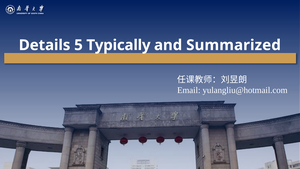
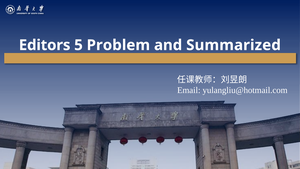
Details: Details -> Editors (45, 45)
Typically: Typically -> Problem (118, 45)
